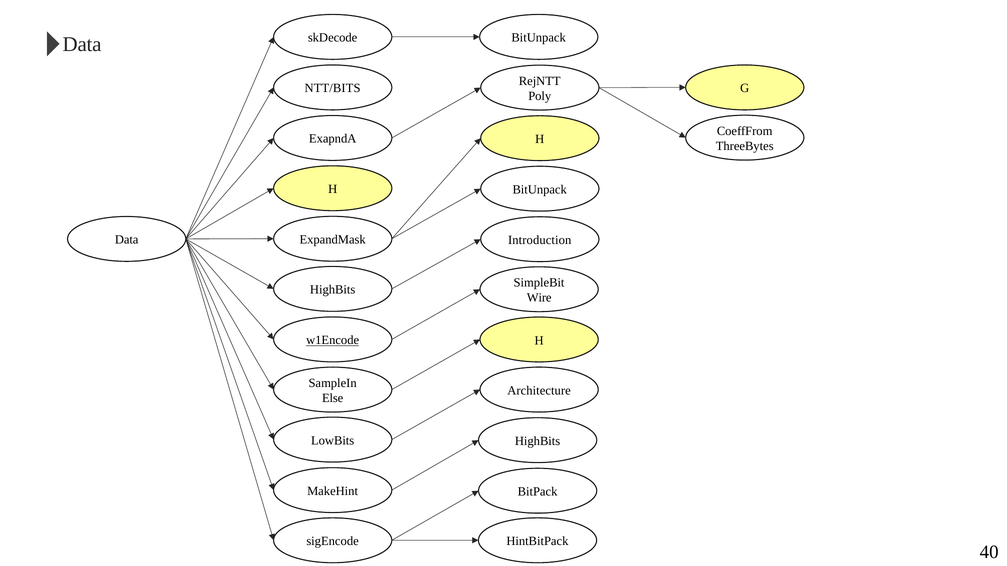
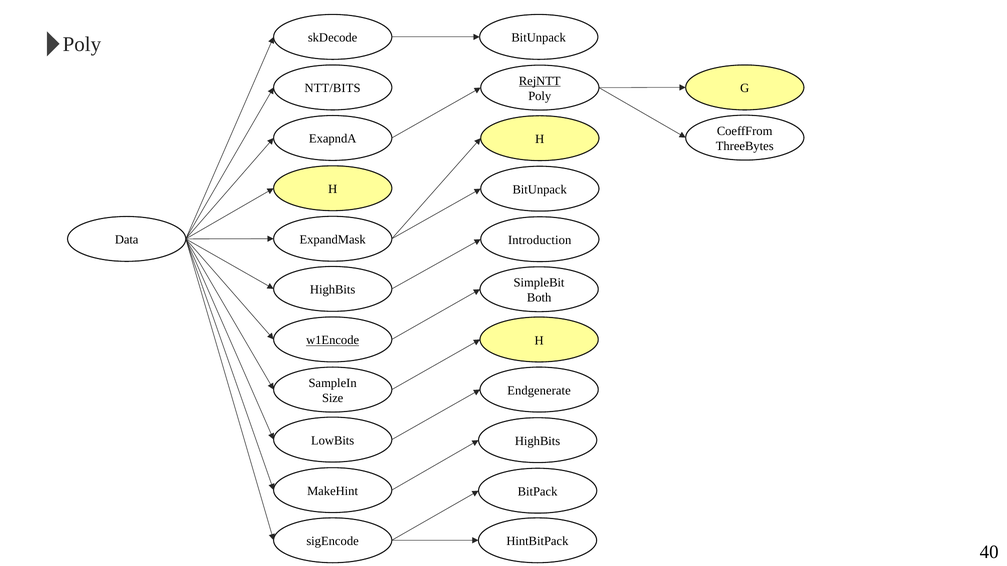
Data: Data -> Poly (82, 44)
RejNTT underline: none -> present (540, 81)
Wire: Wire -> Both (539, 298)
Architecture: Architecture -> Endgenerate (539, 391)
Else: Else -> Size (333, 398)
